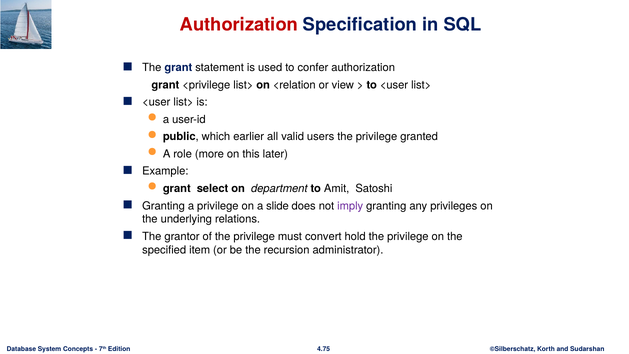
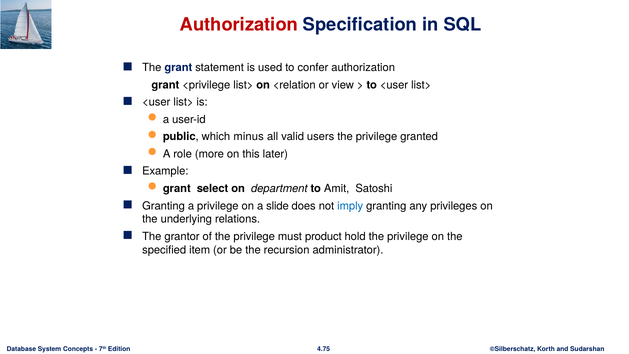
earlier: earlier -> minus (249, 137)
imply colour: purple -> blue (350, 206)
convert: convert -> product (323, 236)
